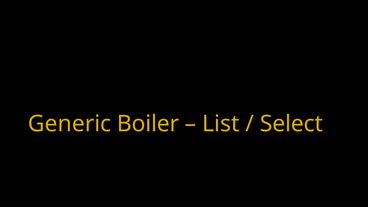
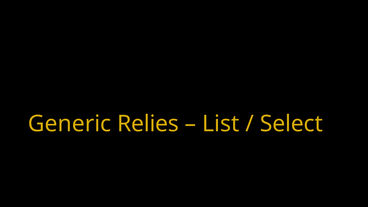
Boiler: Boiler -> Relies (148, 124)
